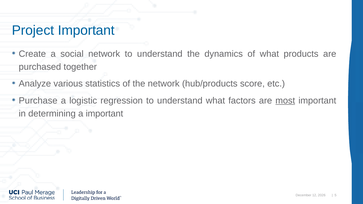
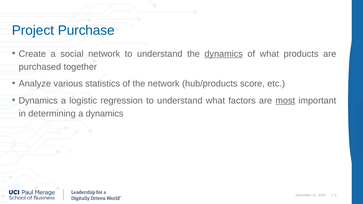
Project Important: Important -> Purchase (86, 31)
dynamics underline: none -> present (224, 54)
Purchase: Purchase -> Dynamics (38, 101)
a important: important -> dynamics (104, 114)
